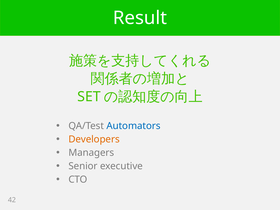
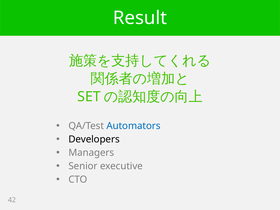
Developers colour: orange -> black (94, 139)
